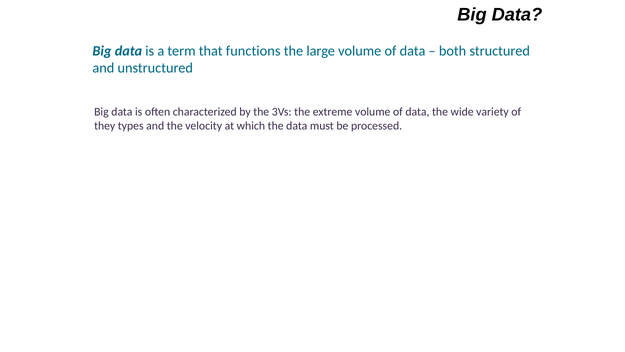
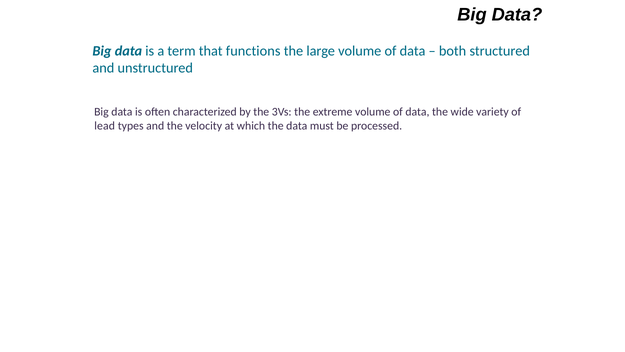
they: they -> lead (105, 126)
